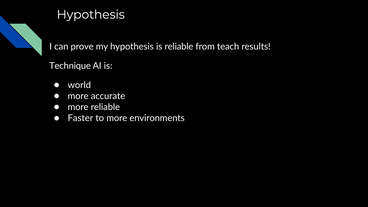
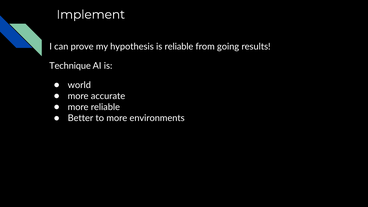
Hypothesis: Hypothesis -> Implement (91, 15)
teach: teach -> going (228, 47)
Faster: Faster -> Better (80, 118)
